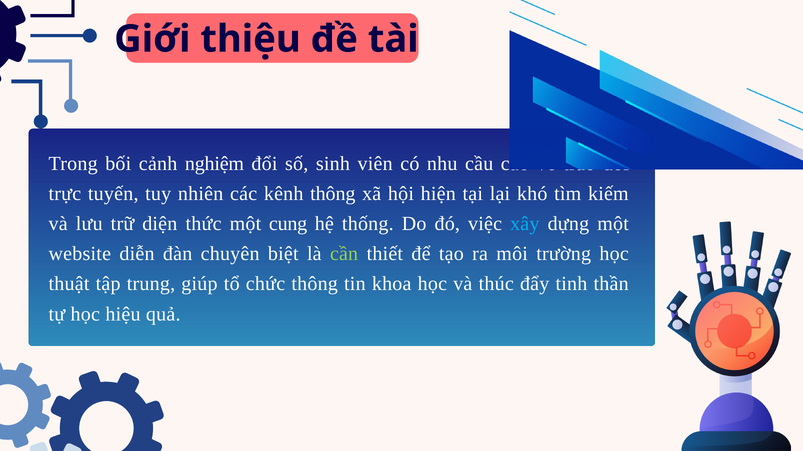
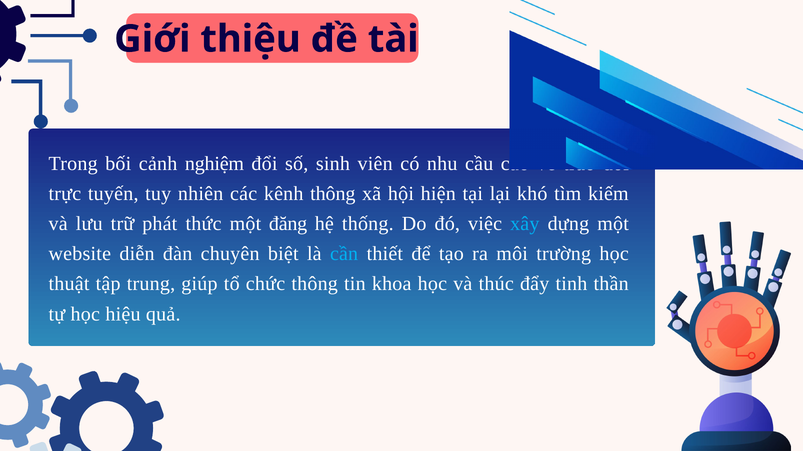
diện: diện -> phát (160, 224)
cung: cung -> đăng (288, 224)
cần colour: light green -> light blue (344, 254)
